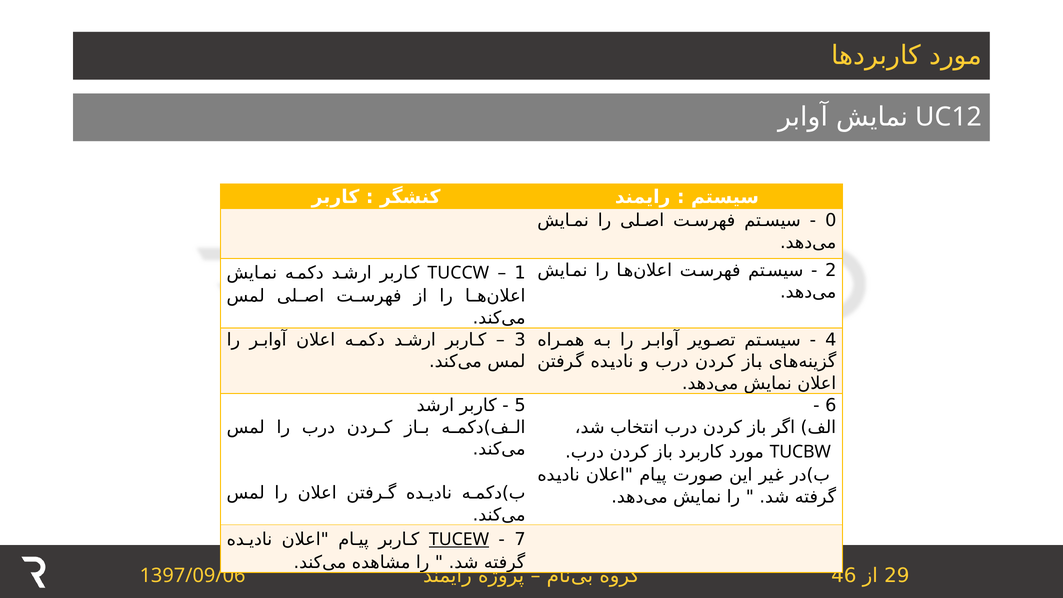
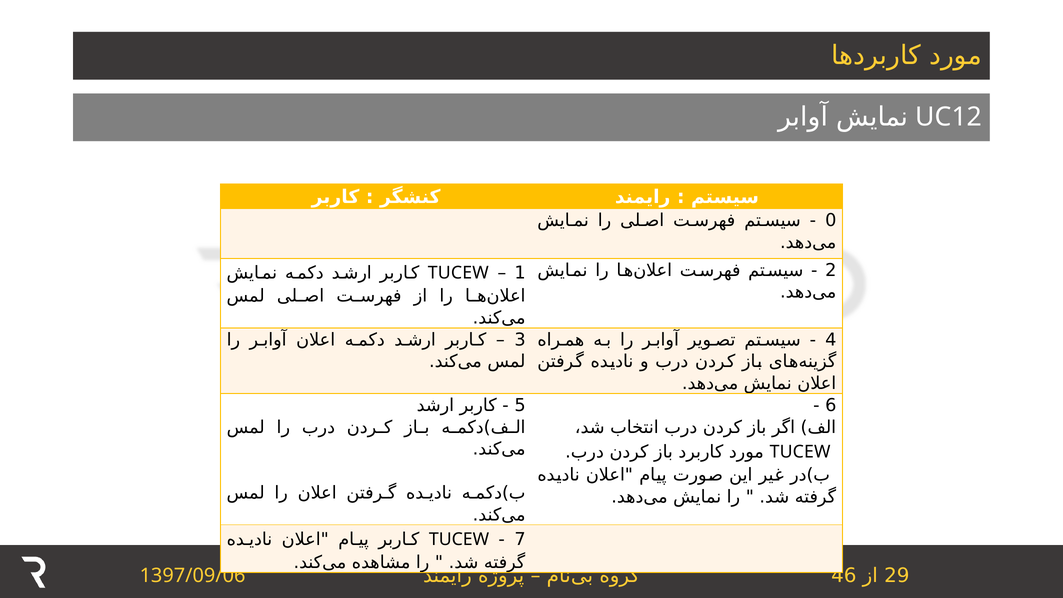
TUCCW: TUCCW -> TUCEW (458, 273)
TUCBW: TUCBW -> TUCEW (800, 452)
TUCEW underline: present -> none (459, 539)
